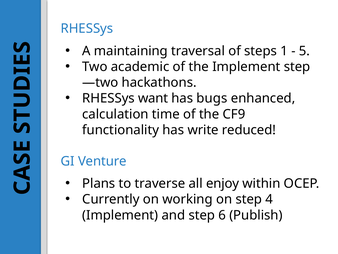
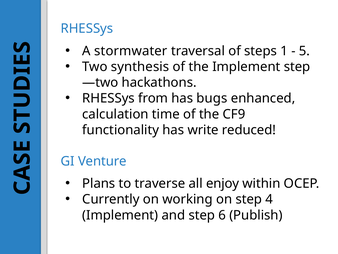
maintaining: maintaining -> stormwater (131, 51)
academic: academic -> synthesis (140, 67)
want: want -> from (153, 98)
